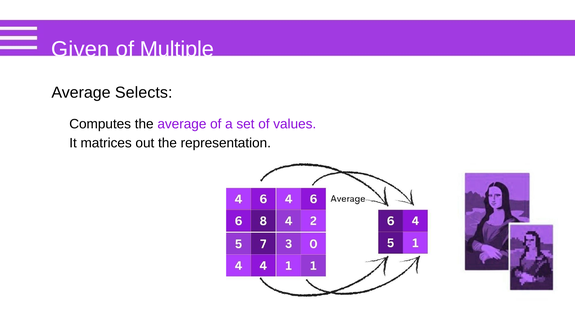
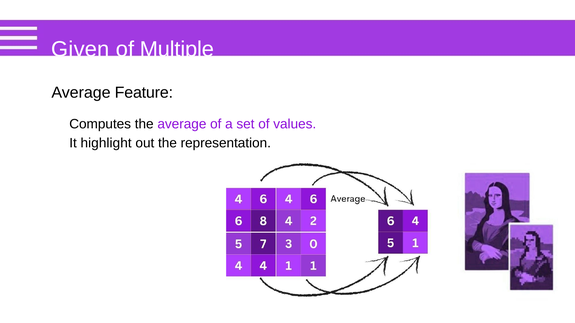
Selects: Selects -> Feature (144, 93)
matrices: matrices -> highlight (106, 143)
